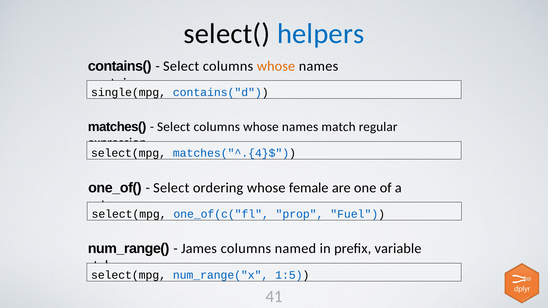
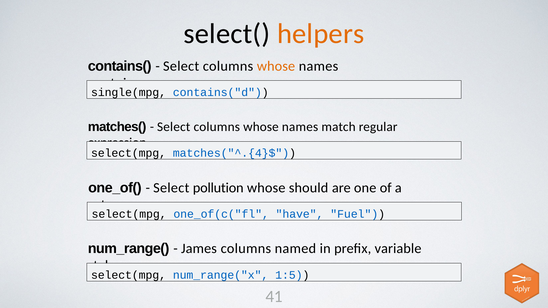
helpers colour: blue -> orange (321, 34)
ordering: ordering -> pollution (218, 188)
female: female -> should (309, 188)
prop: prop -> have (300, 214)
